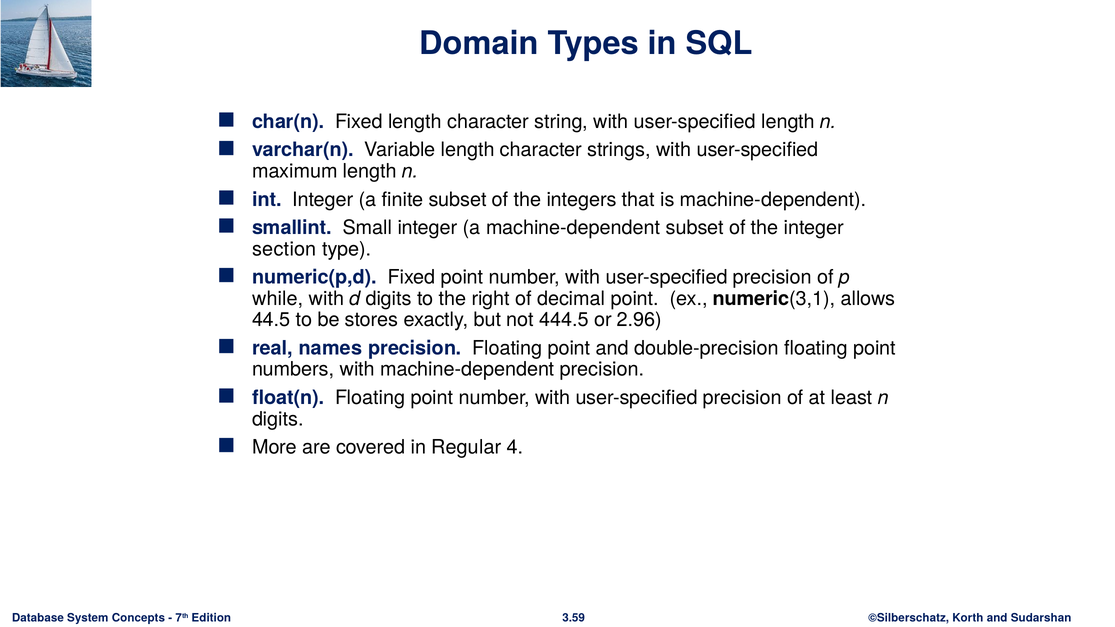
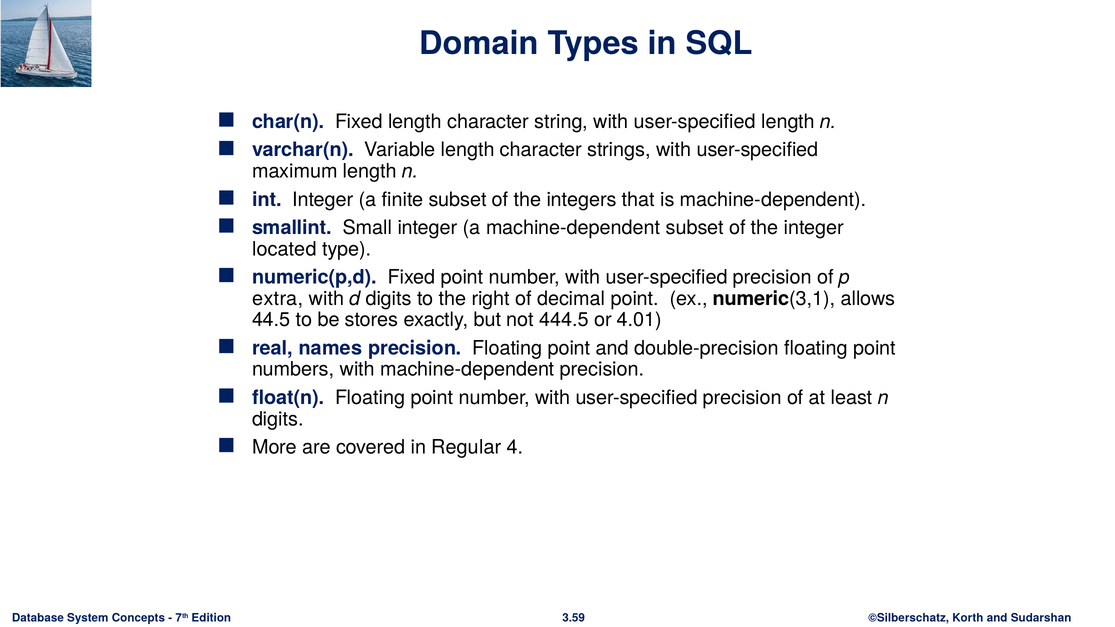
section: section -> located (284, 249)
while: while -> extra (278, 299)
2.96: 2.96 -> 4.01 (640, 320)
